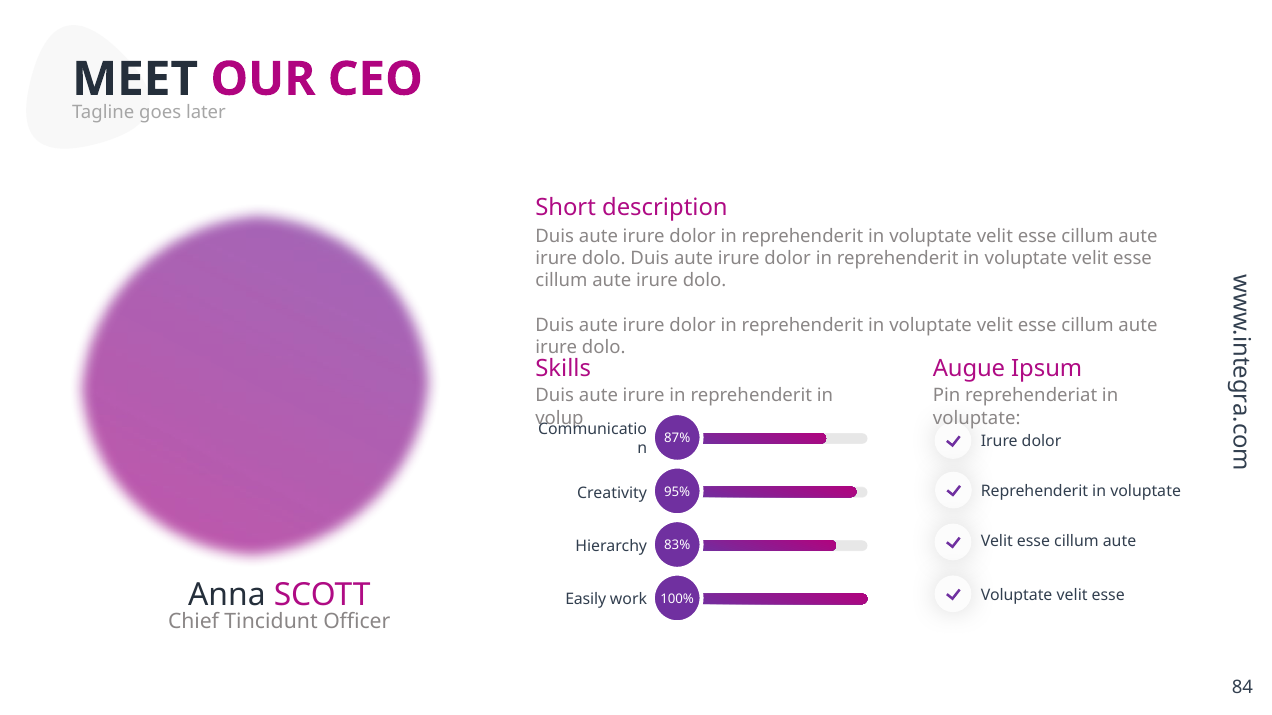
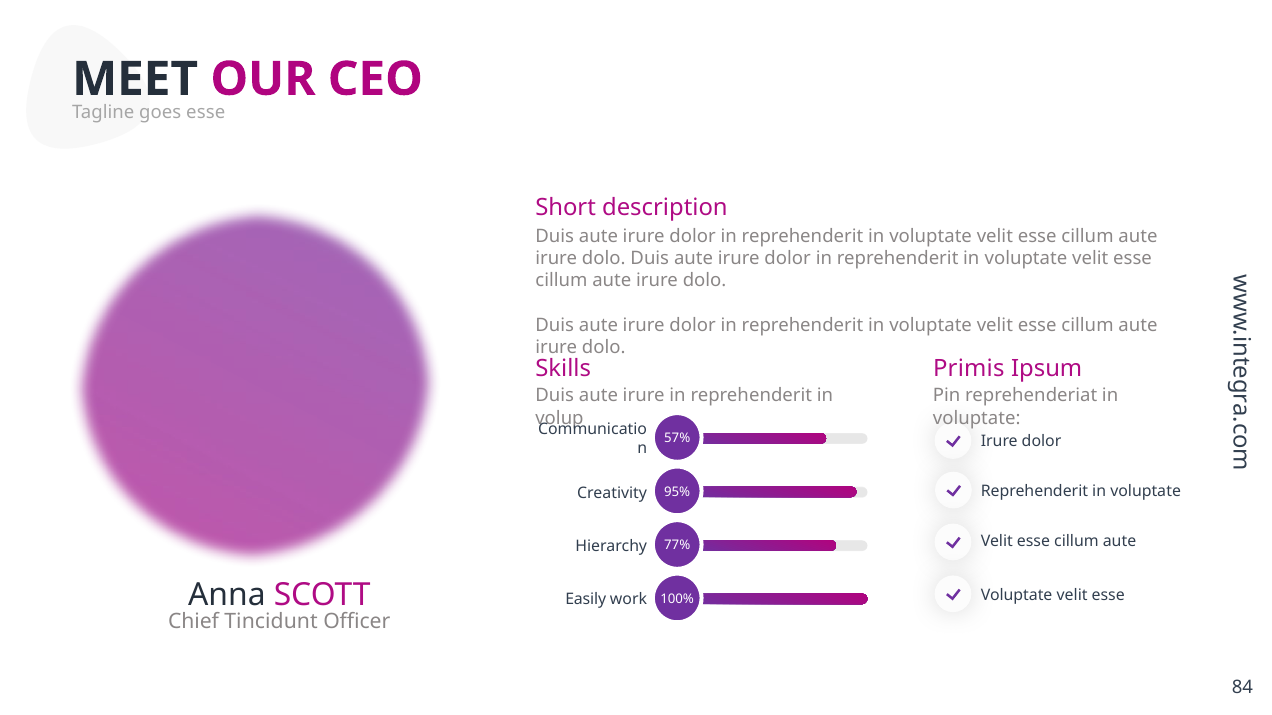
later: later -> esse (206, 113)
Augue: Augue -> Primis (969, 369)
87%: 87% -> 57% (677, 439)
83%: 83% -> 77% (677, 546)
